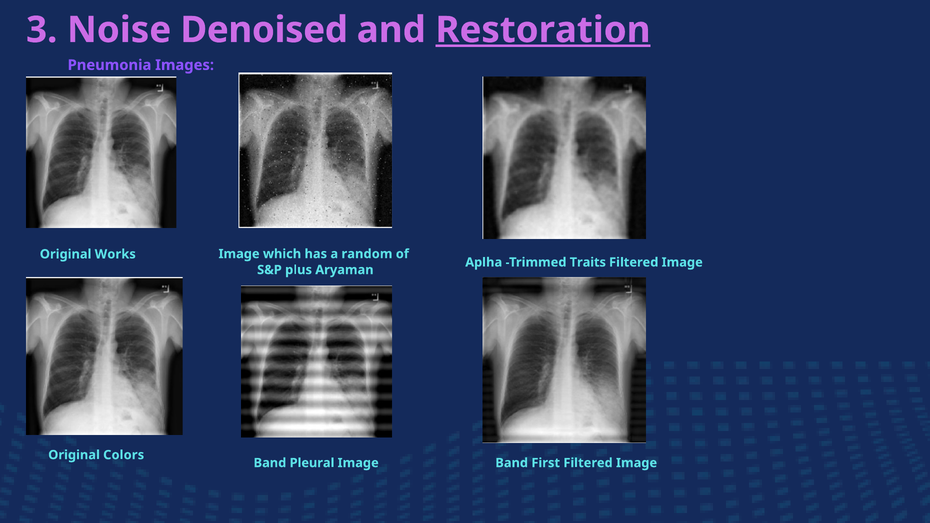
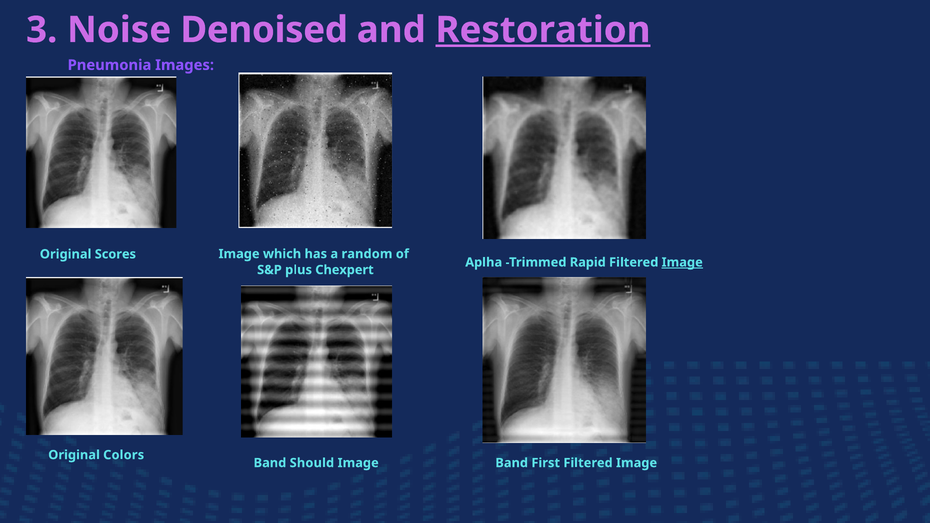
Works: Works -> Scores (115, 254)
Traits: Traits -> Rapid (588, 262)
Image underline: none -> present (682, 262)
Aryaman: Aryaman -> Chexpert (344, 270)
Pleural: Pleural -> Should (312, 463)
